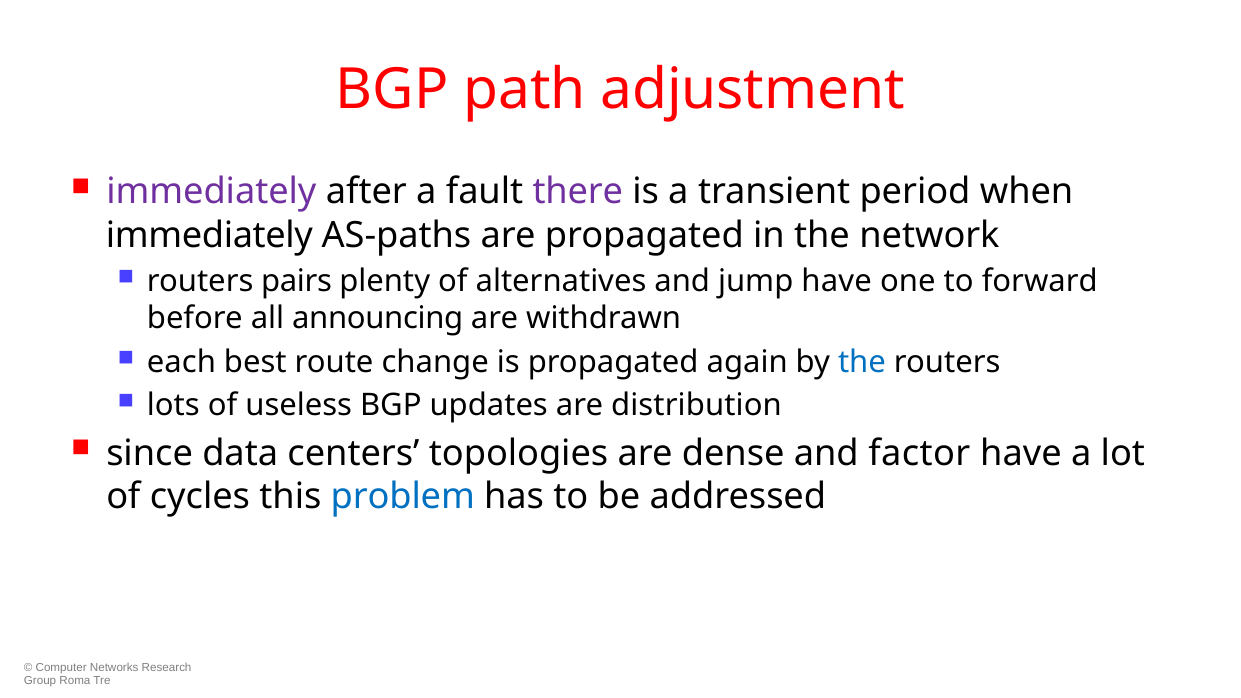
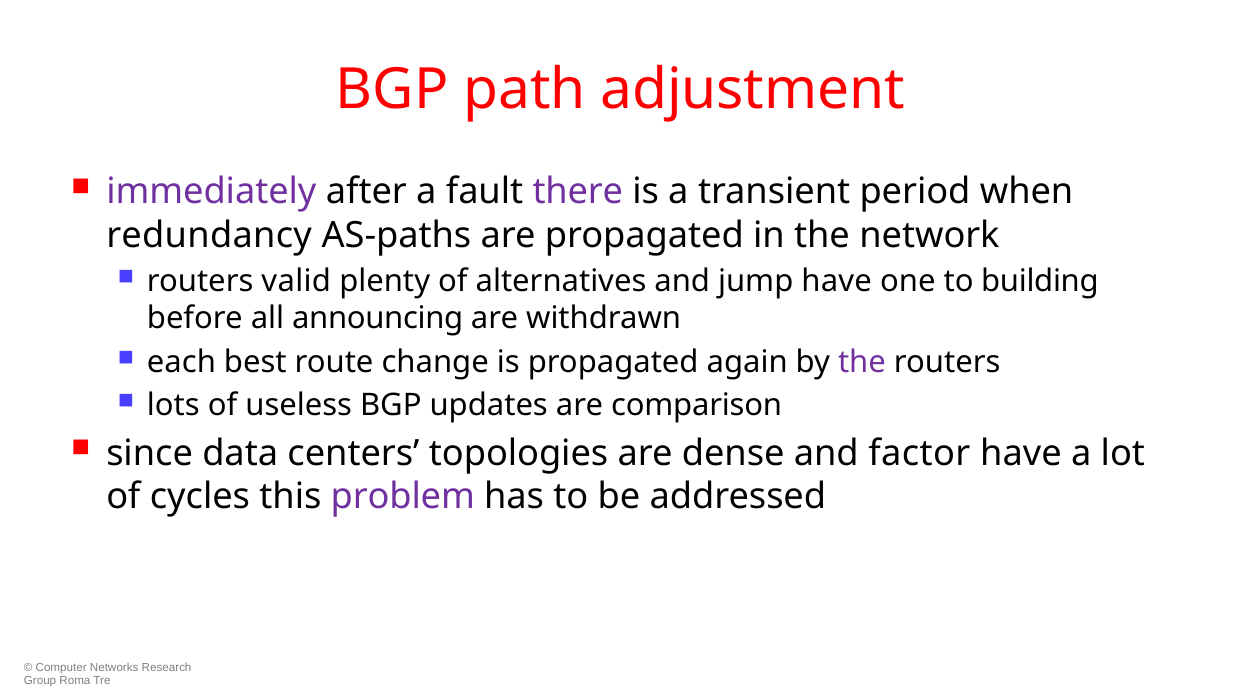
immediately: immediately -> redundancy (209, 235)
pairs: pairs -> valid (296, 281)
forward: forward -> building (1040, 281)
the colour: blue -> purple (862, 362)
distribution: distribution -> comparison (697, 406)
problem colour: blue -> purple (403, 497)
